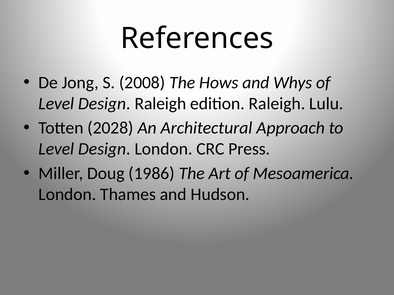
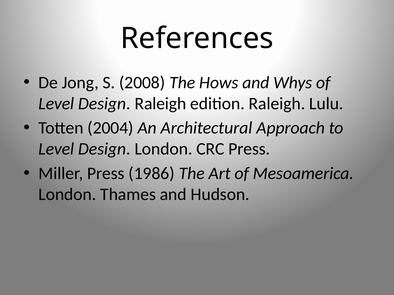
2028: 2028 -> 2004 (110, 128)
Miller Doug: Doug -> Press (106, 174)
